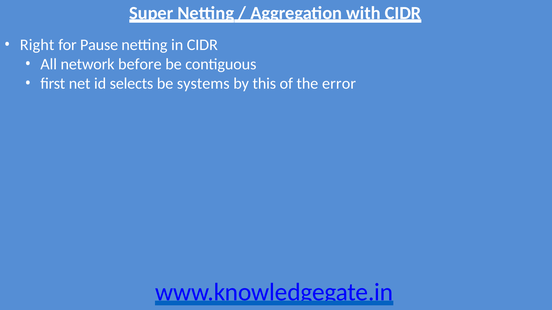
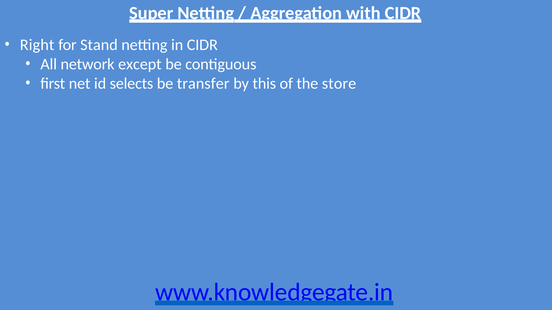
Pause: Pause -> Stand (99, 45)
before: before -> except (140, 64)
systems: systems -> transfer (203, 84)
error: error -> store (339, 84)
